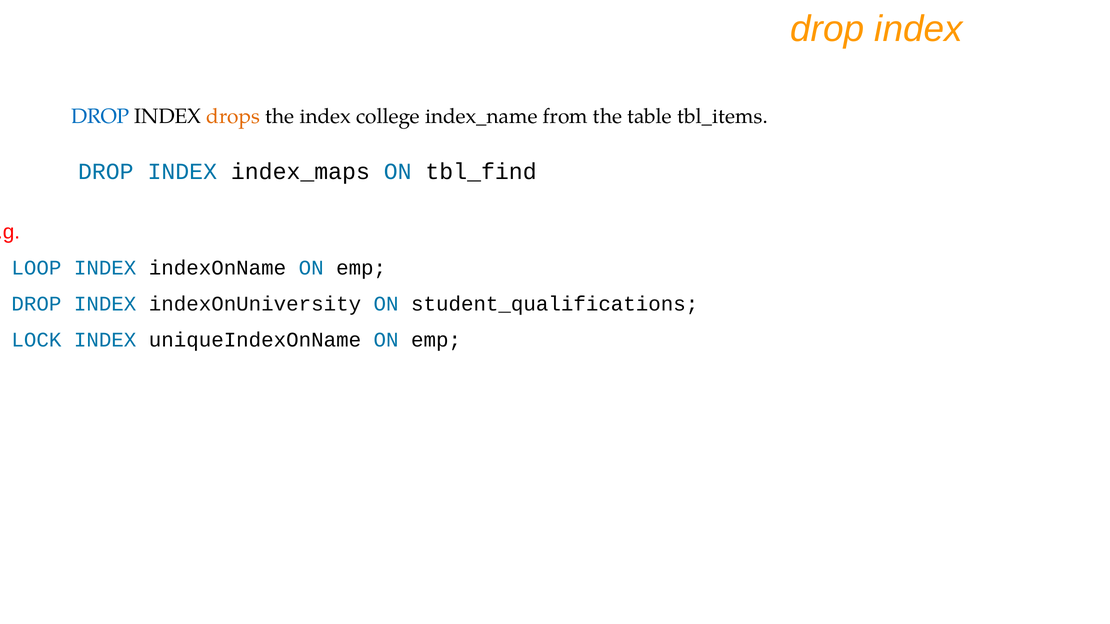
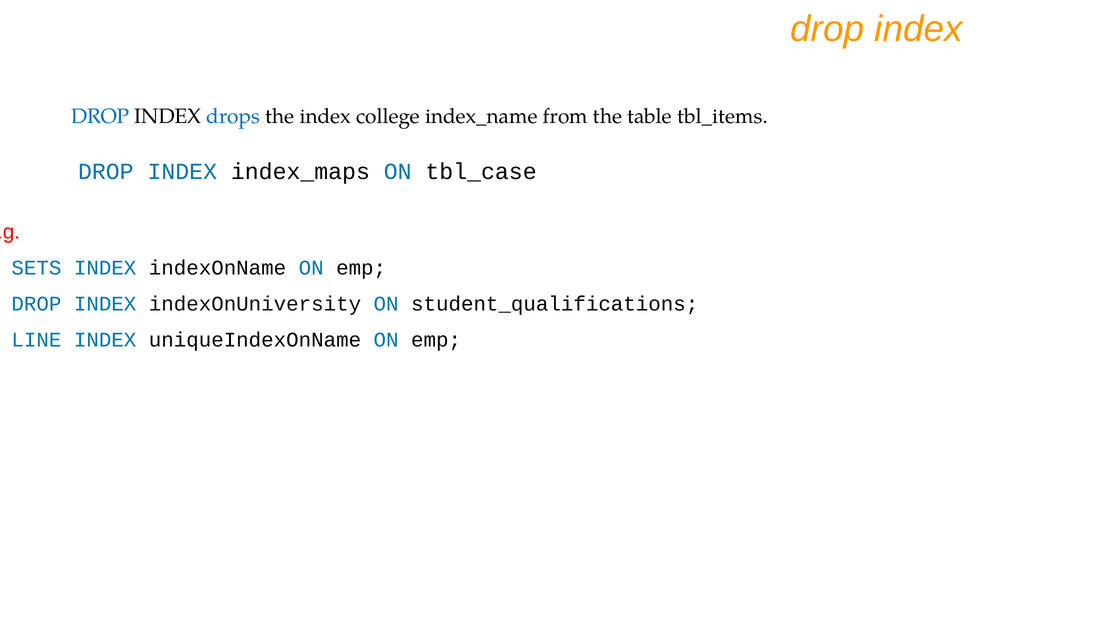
drops colour: orange -> blue (233, 116)
tbl_find: tbl_find -> tbl_case (481, 172)
LOOP: LOOP -> SETS (36, 268)
LOCK: LOCK -> LINE (36, 340)
